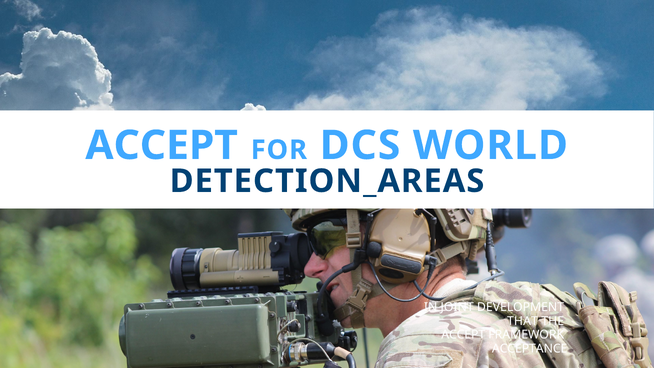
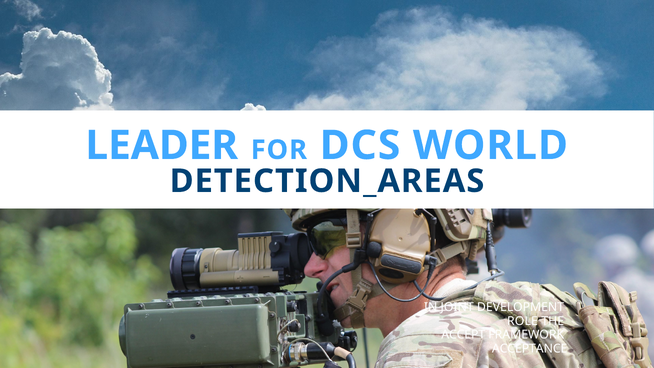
ACCEPT: ACCEPT -> LEADER (162, 145)
THAT: THAT -> ROLE (522, 321)
